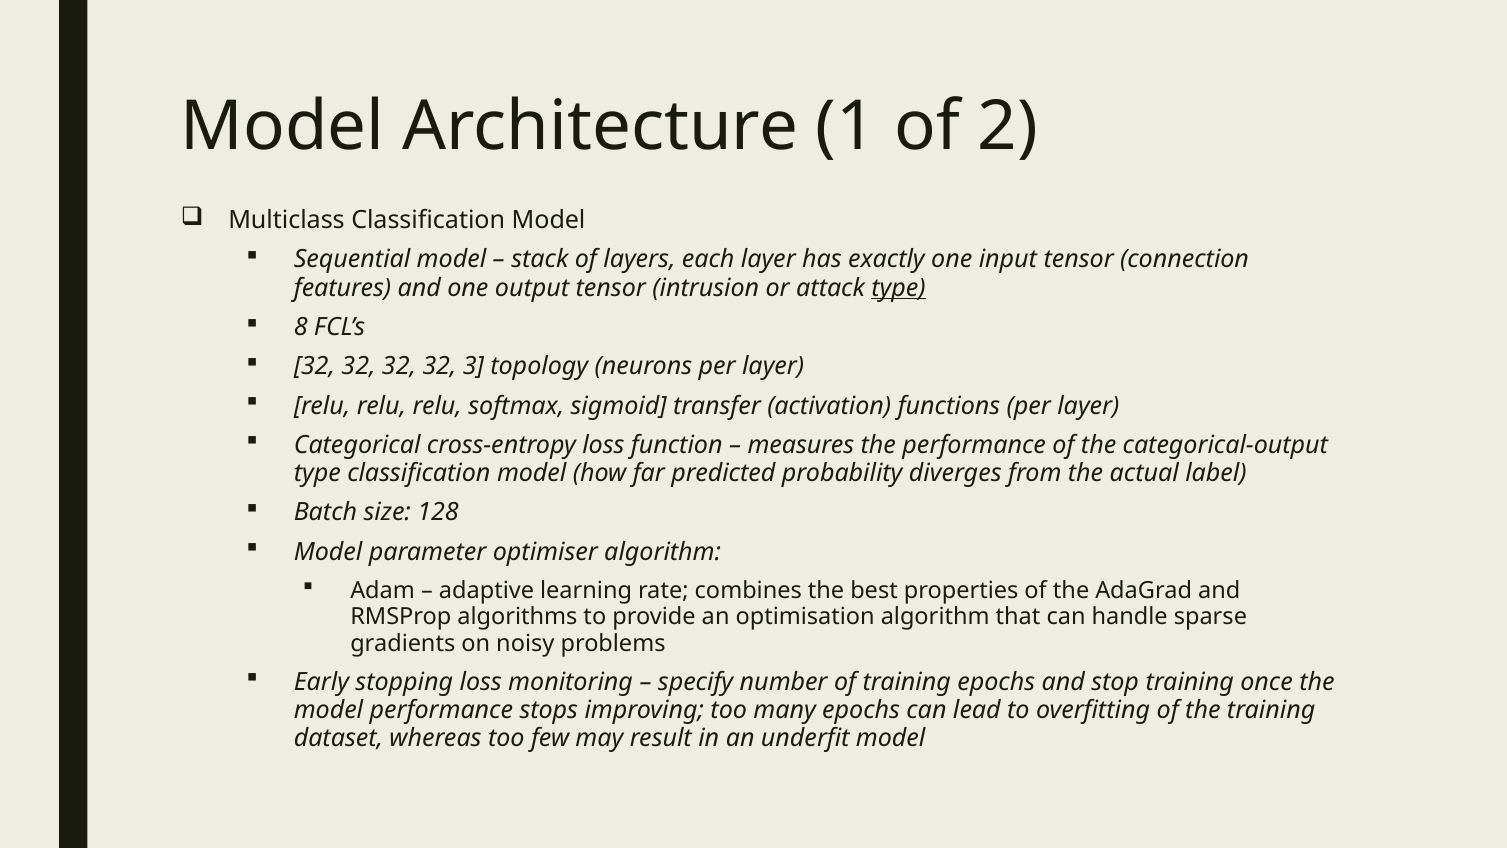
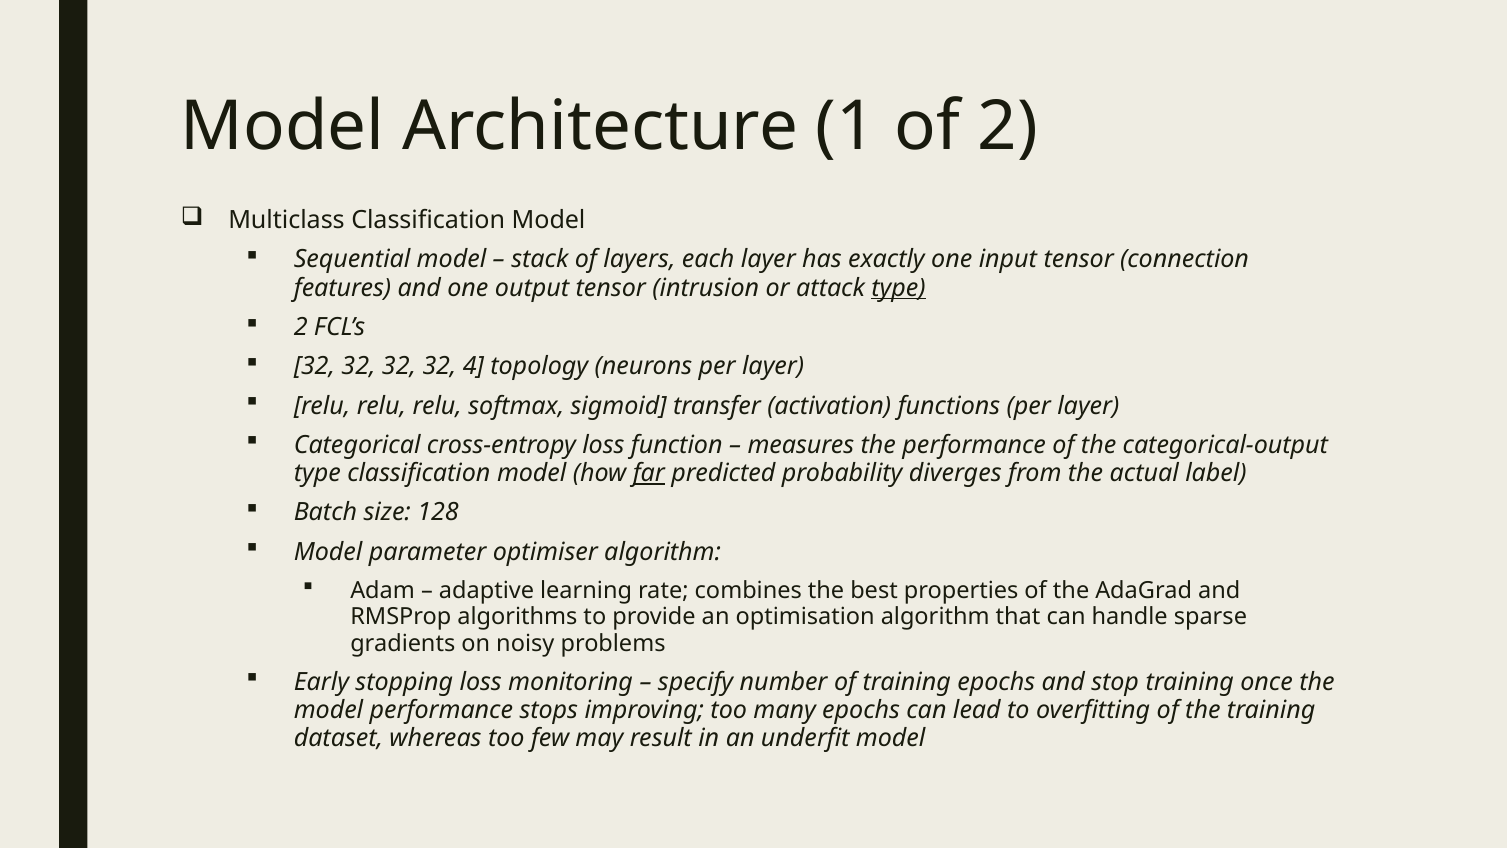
8: 8 -> 2 (301, 327)
3: 3 -> 4 (473, 366)
far underline: none -> present (649, 473)
